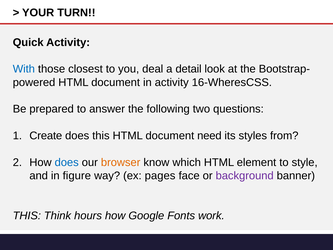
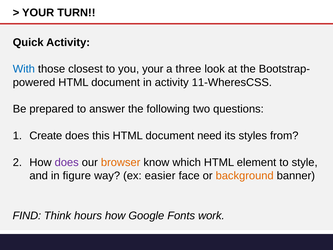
you deal: deal -> your (153, 69)
detail: detail -> three (188, 69)
16-WheresCSS: 16-WheresCSS -> 11-WheresCSS (232, 82)
does colour: blue -> purple (67, 162)
pages: pages -> easier (160, 176)
background colour: purple -> orange (245, 176)
THIS: THIS -> FIND (27, 216)
